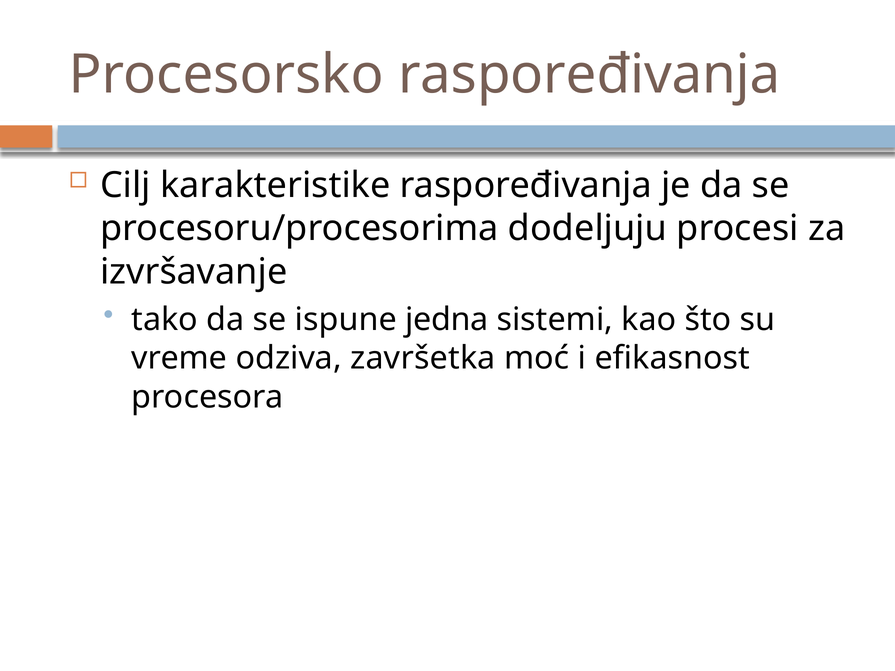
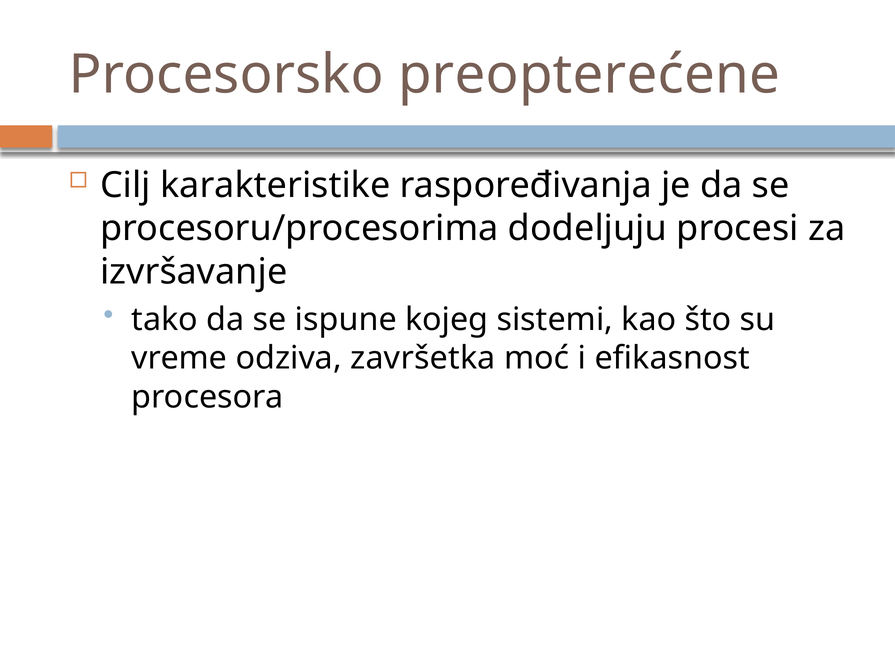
Procesorsko raspoređivanja: raspoređivanja -> preopterećene (589, 75)
jedna: jedna -> kojeg (447, 320)
